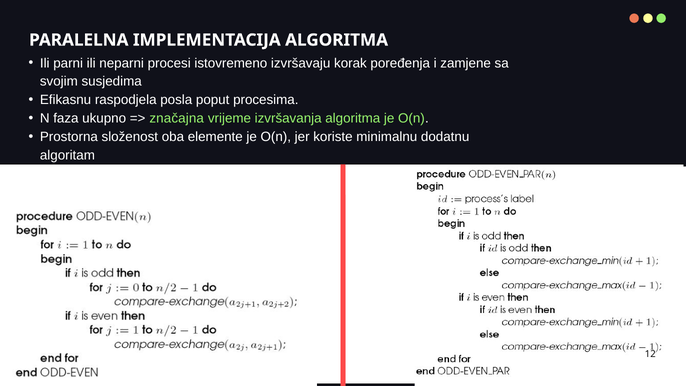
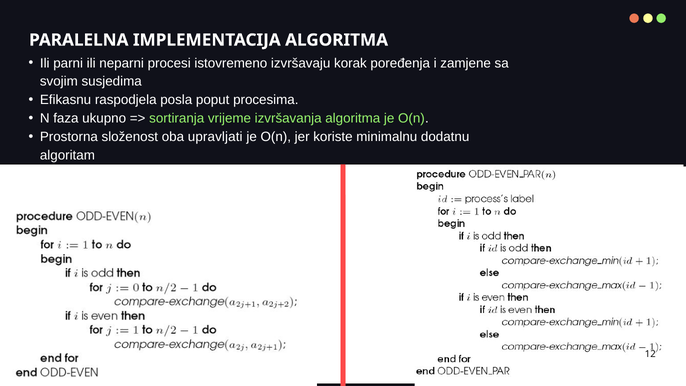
značajna: značajna -> sortiranja (177, 118)
elemente: elemente -> upravljati (215, 137)
